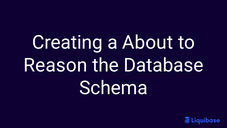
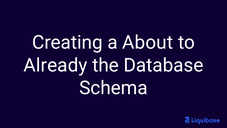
Reason: Reason -> Already (55, 65)
